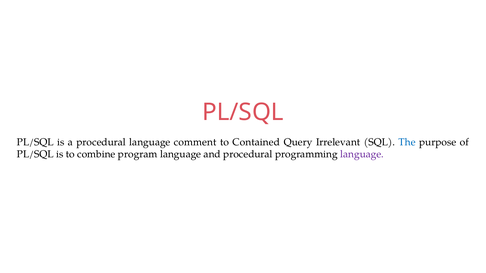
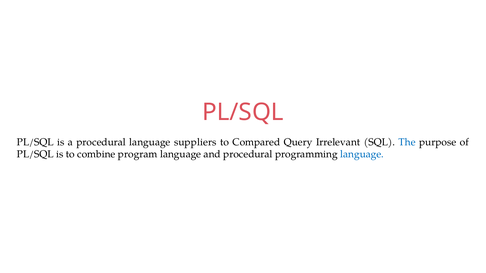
comment: comment -> suppliers (195, 142)
Contained: Contained -> Compared (256, 142)
language colour: purple -> blue (362, 154)
